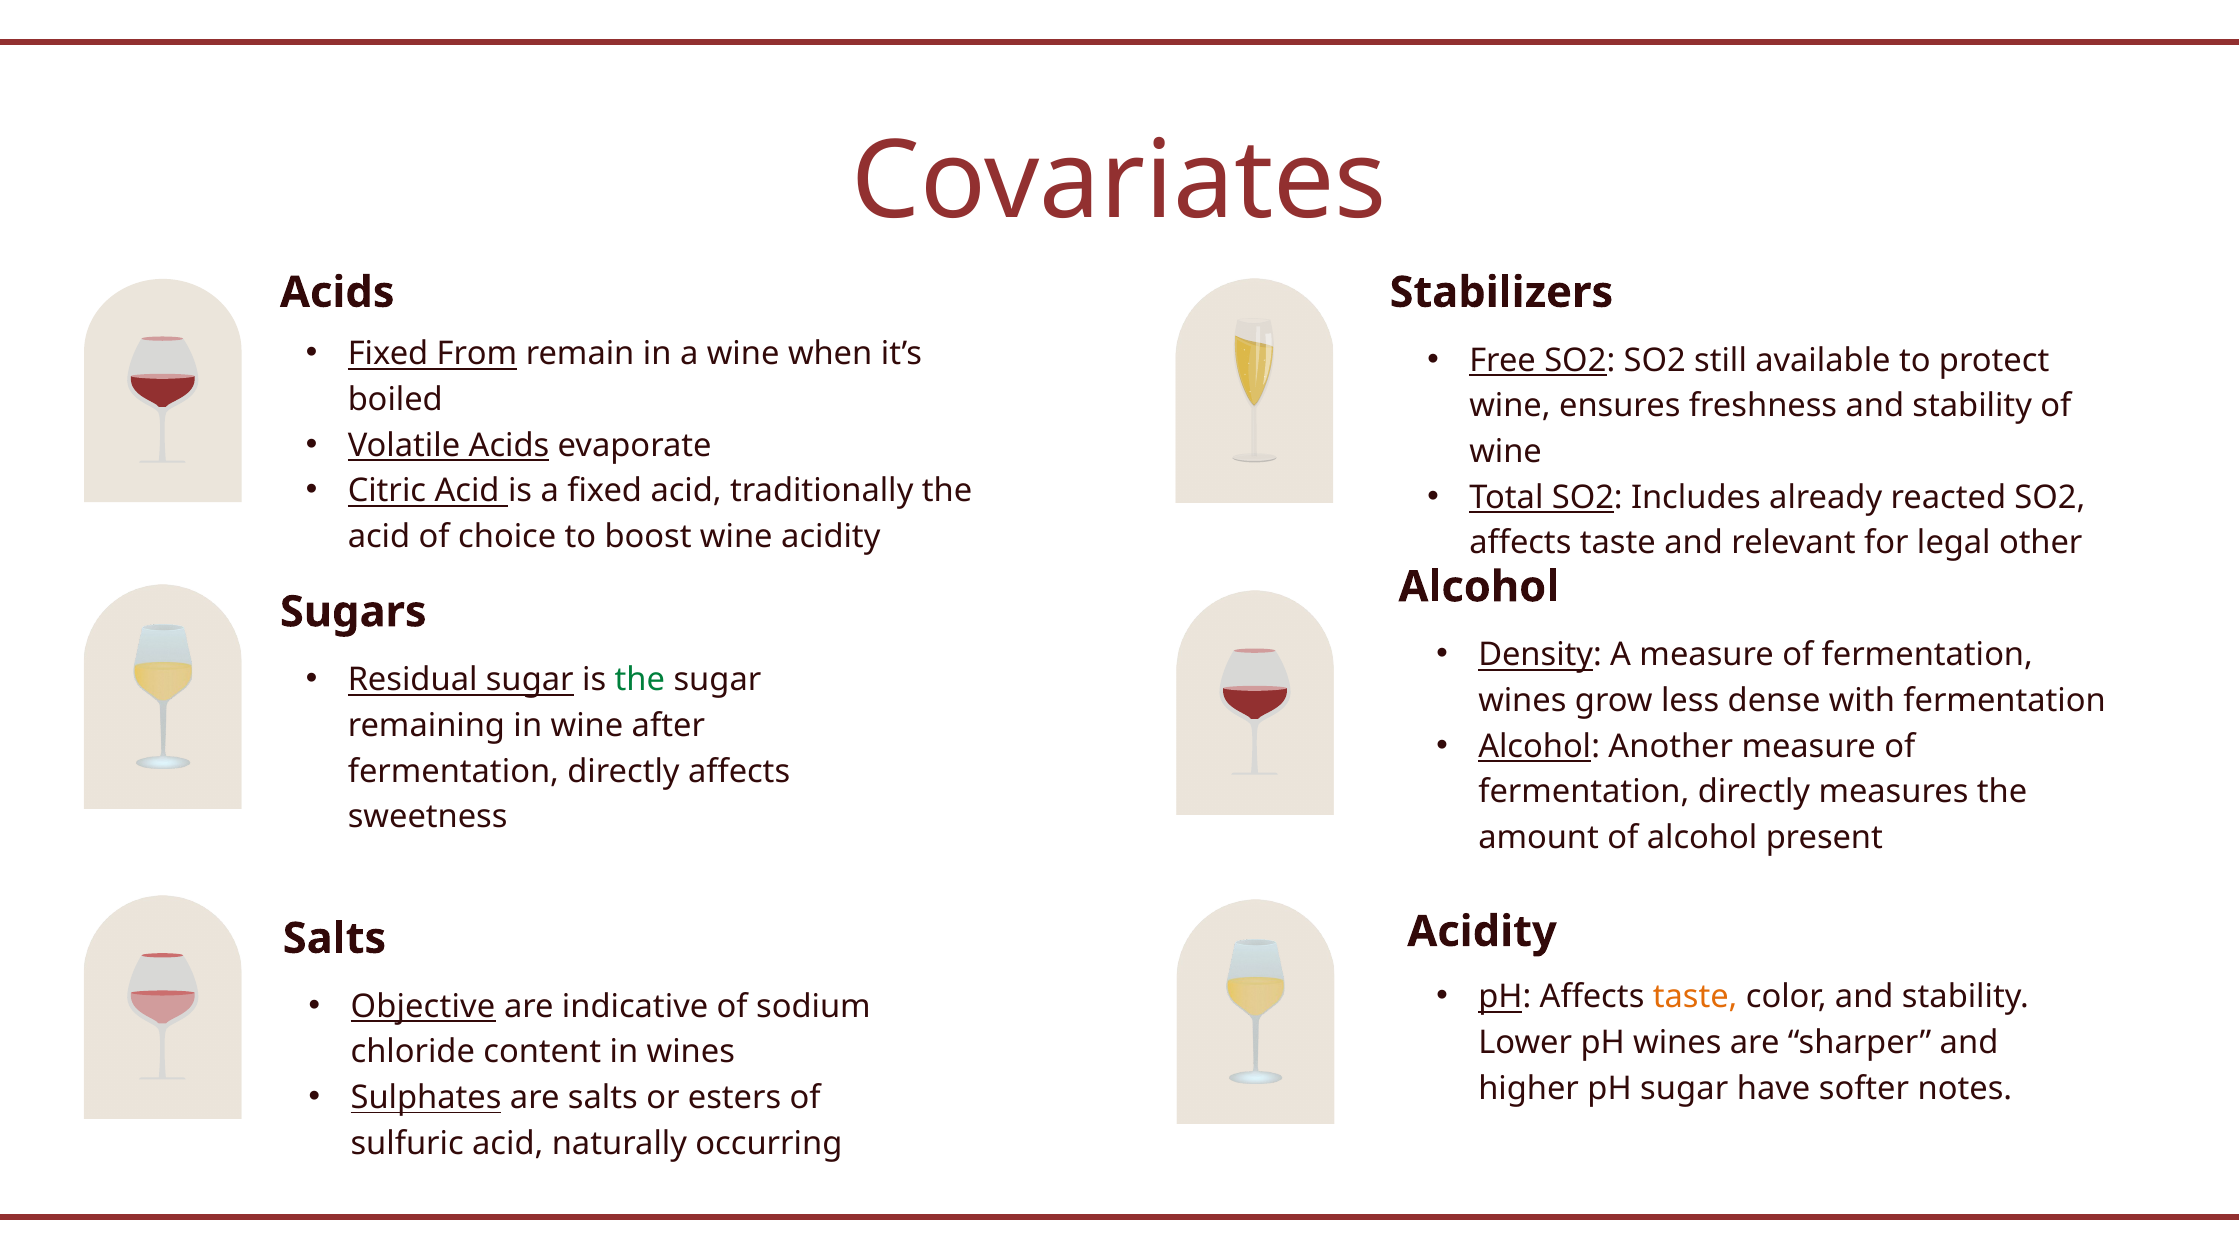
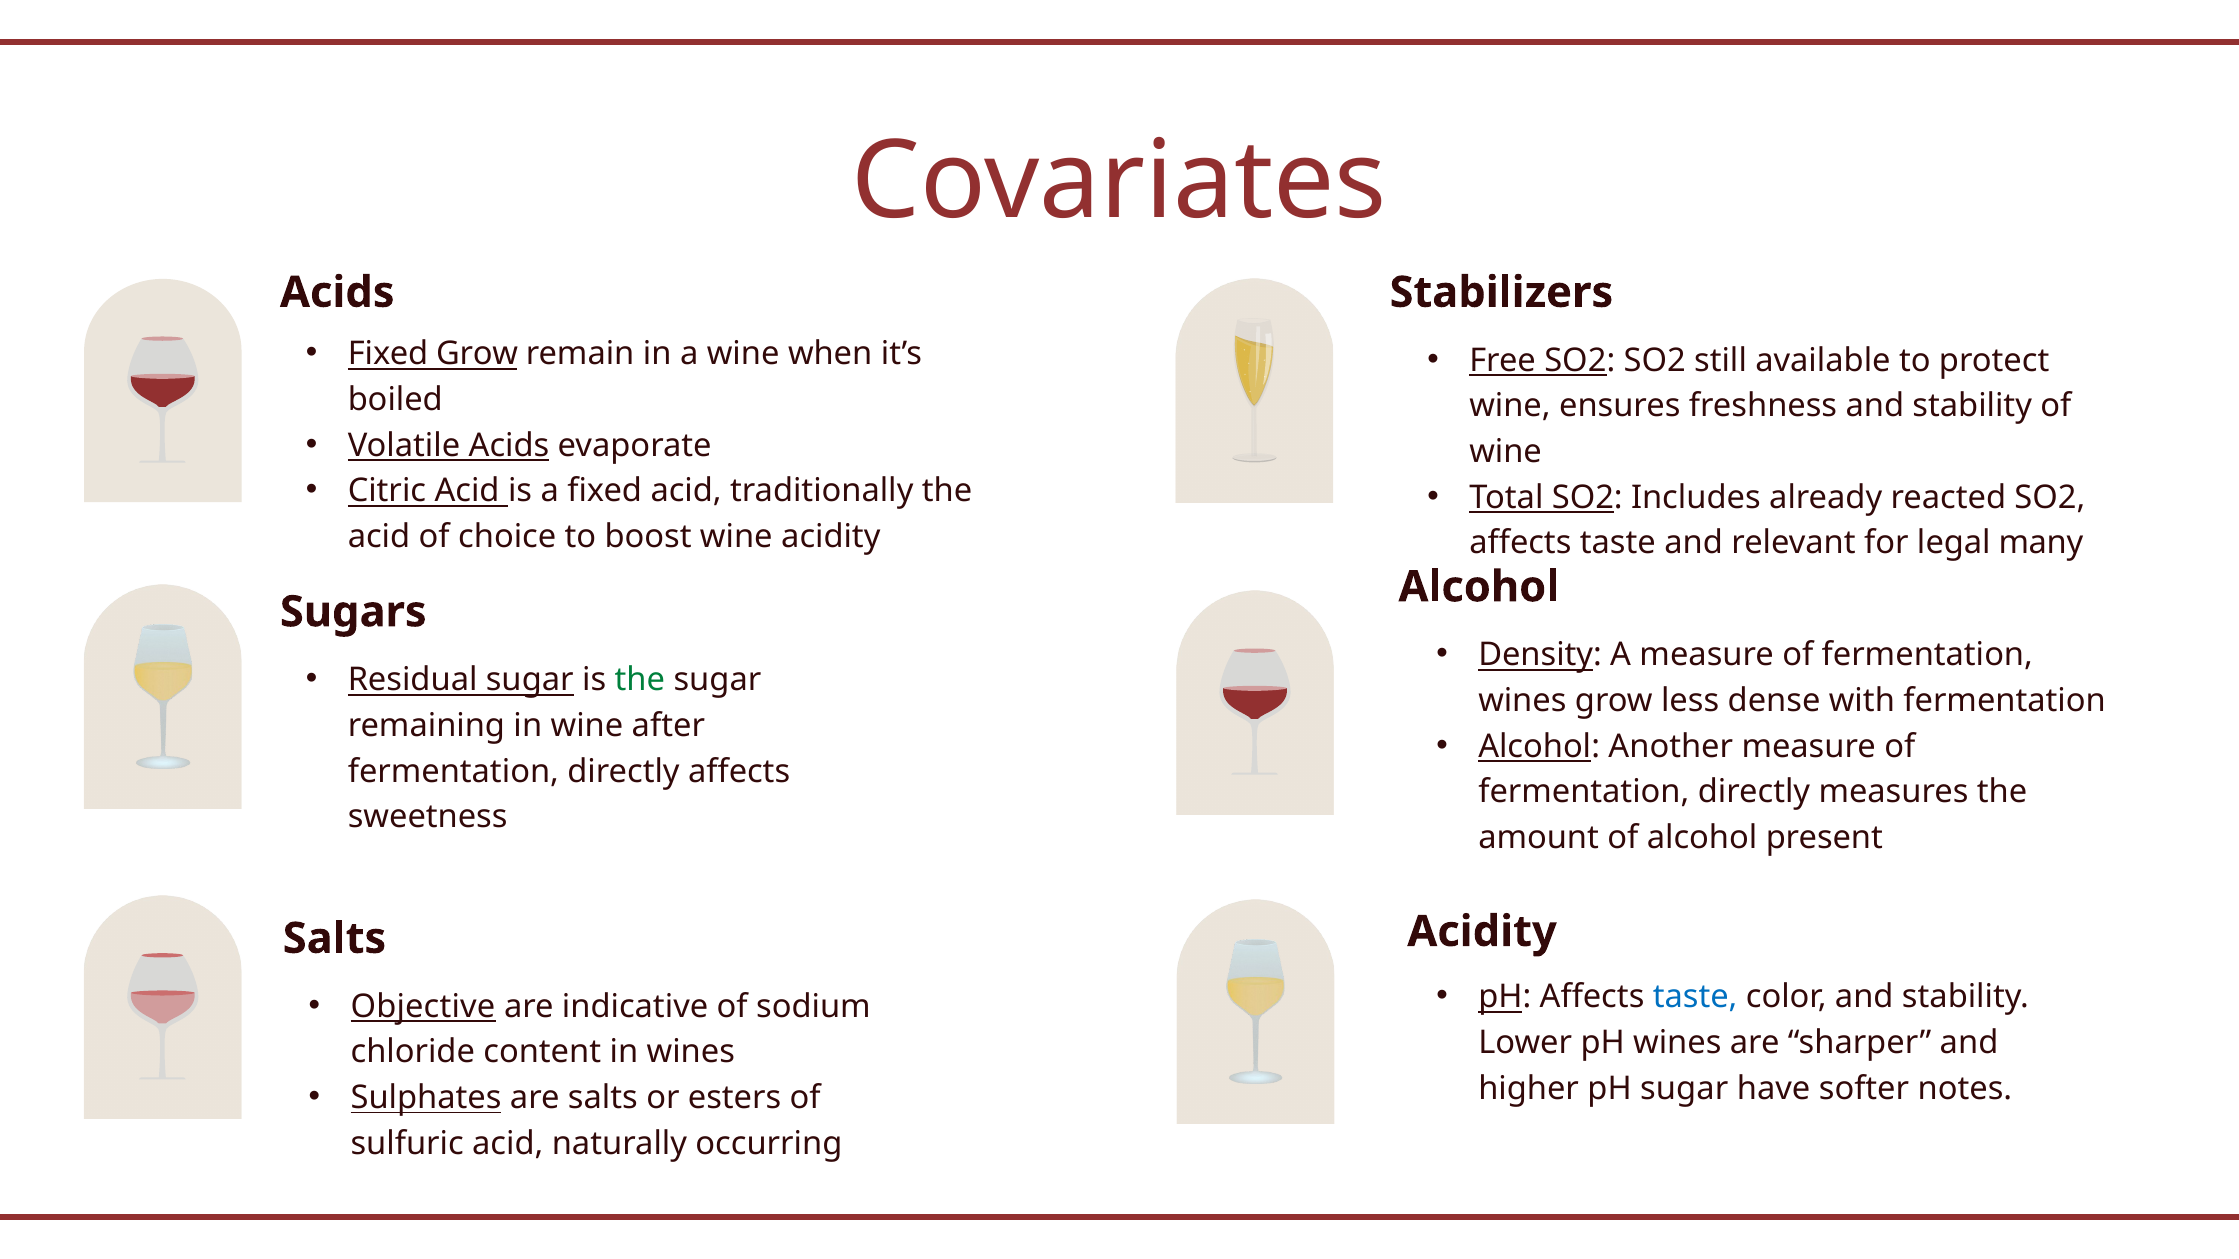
Fixed From: From -> Grow (477, 354)
other: other -> many (2041, 543)
taste colour: orange -> blue (1695, 997)
